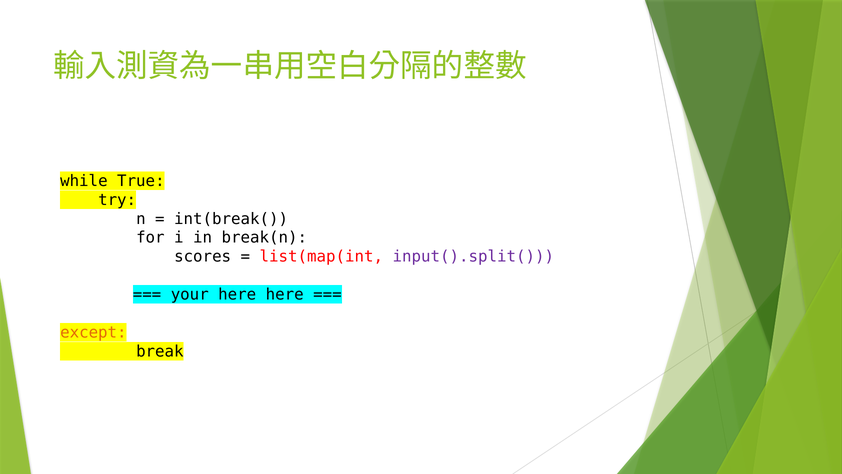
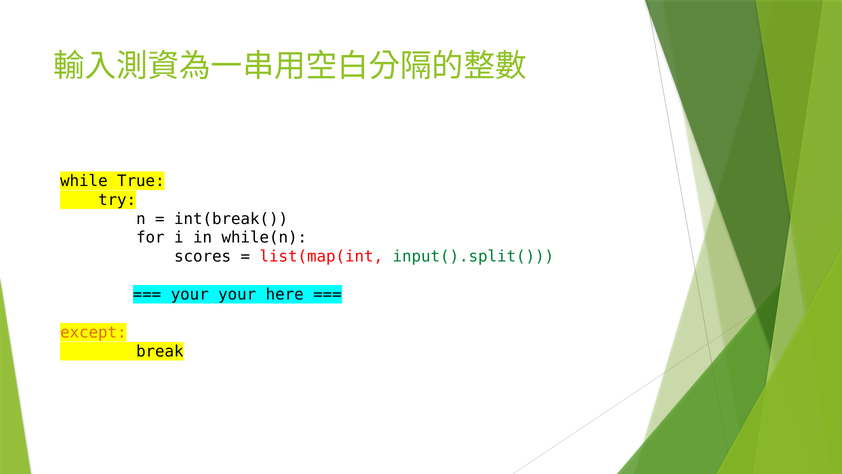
break(n: break(n -> while(n (264, 238)
input().split( colour: purple -> green (473, 257)
your here: here -> your (237, 294)
